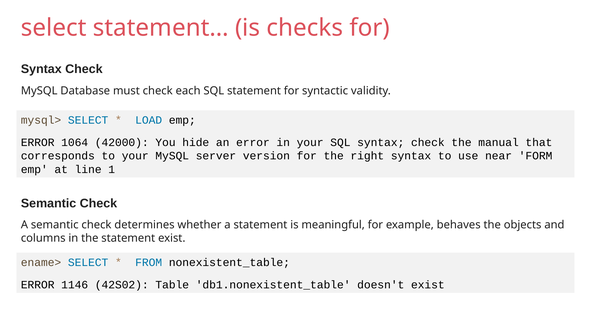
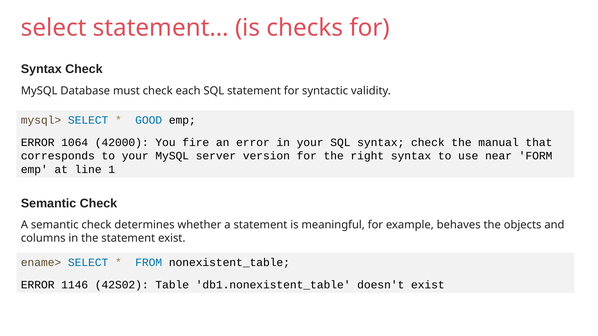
LOAD: LOAD -> GOOD (149, 120)
hide: hide -> fire (196, 143)
